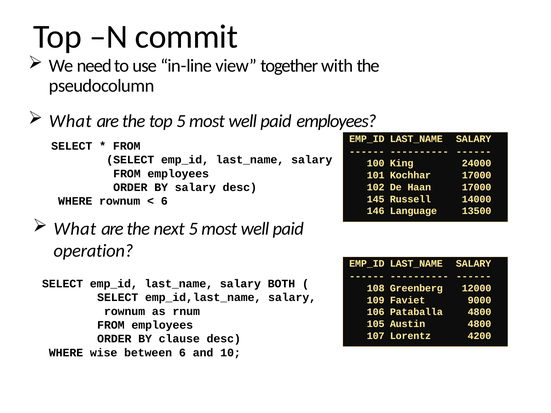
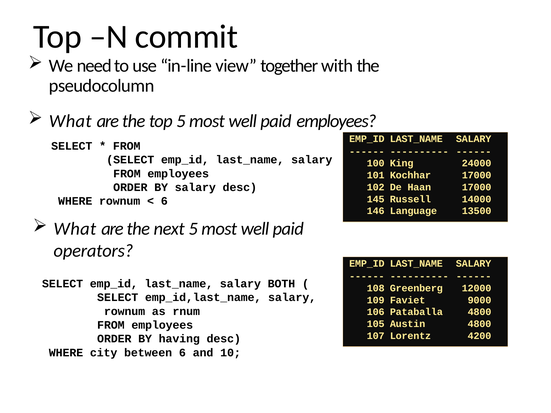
operation: operation -> operators (93, 251)
clause: clause -> having (179, 339)
wise: wise -> city (104, 353)
